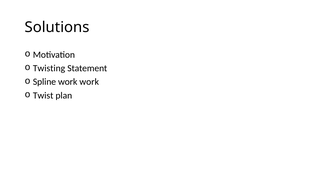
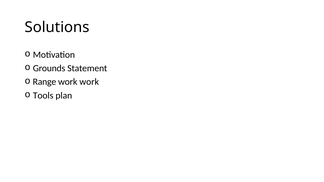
Twisting: Twisting -> Grounds (49, 68)
Spline: Spline -> Range (44, 82)
Twist: Twist -> Tools (43, 96)
